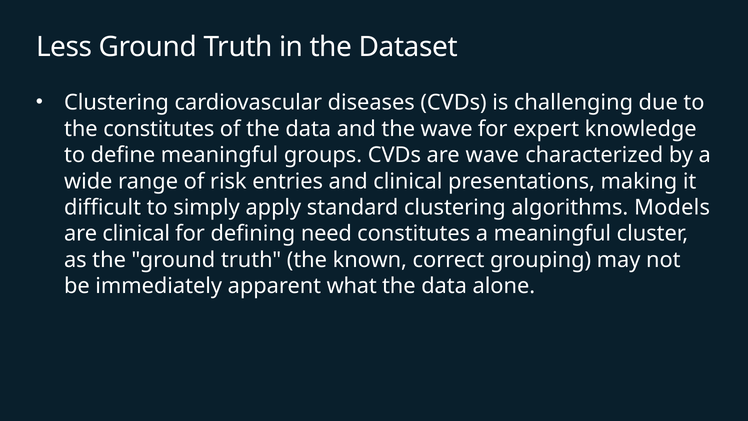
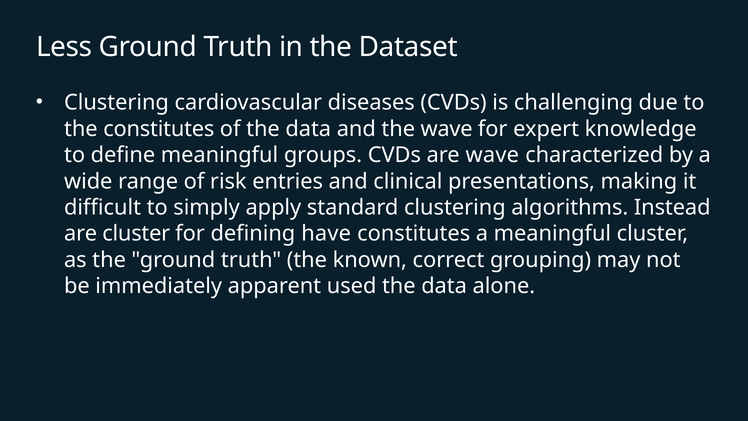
Models: Models -> Instead (672, 207)
are clinical: clinical -> cluster (136, 234)
need: need -> have (326, 234)
what: what -> used (352, 286)
